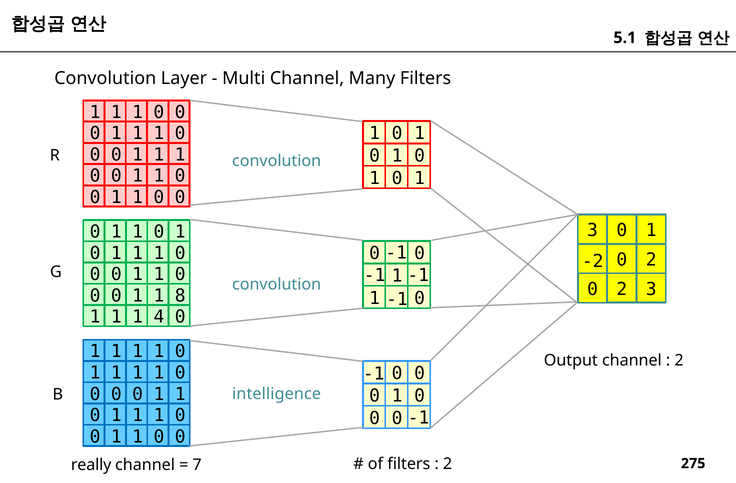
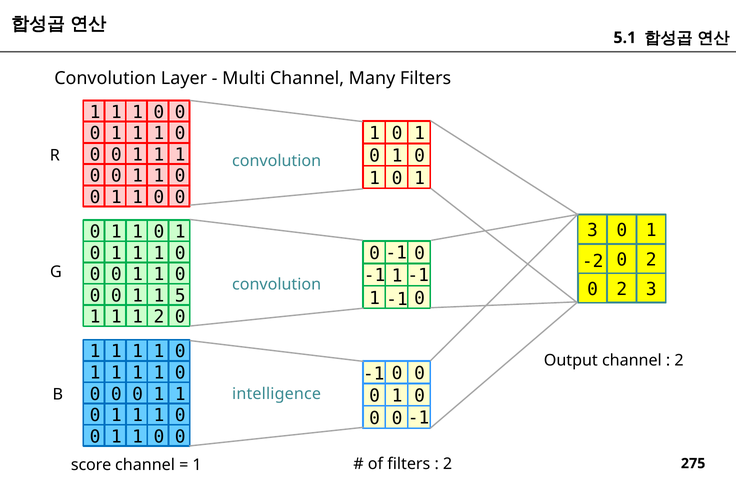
8: 8 -> 5 (180, 296)
1 4: 4 -> 2 (159, 317)
really: really -> score (91, 465)
7: 7 -> 1 (197, 465)
